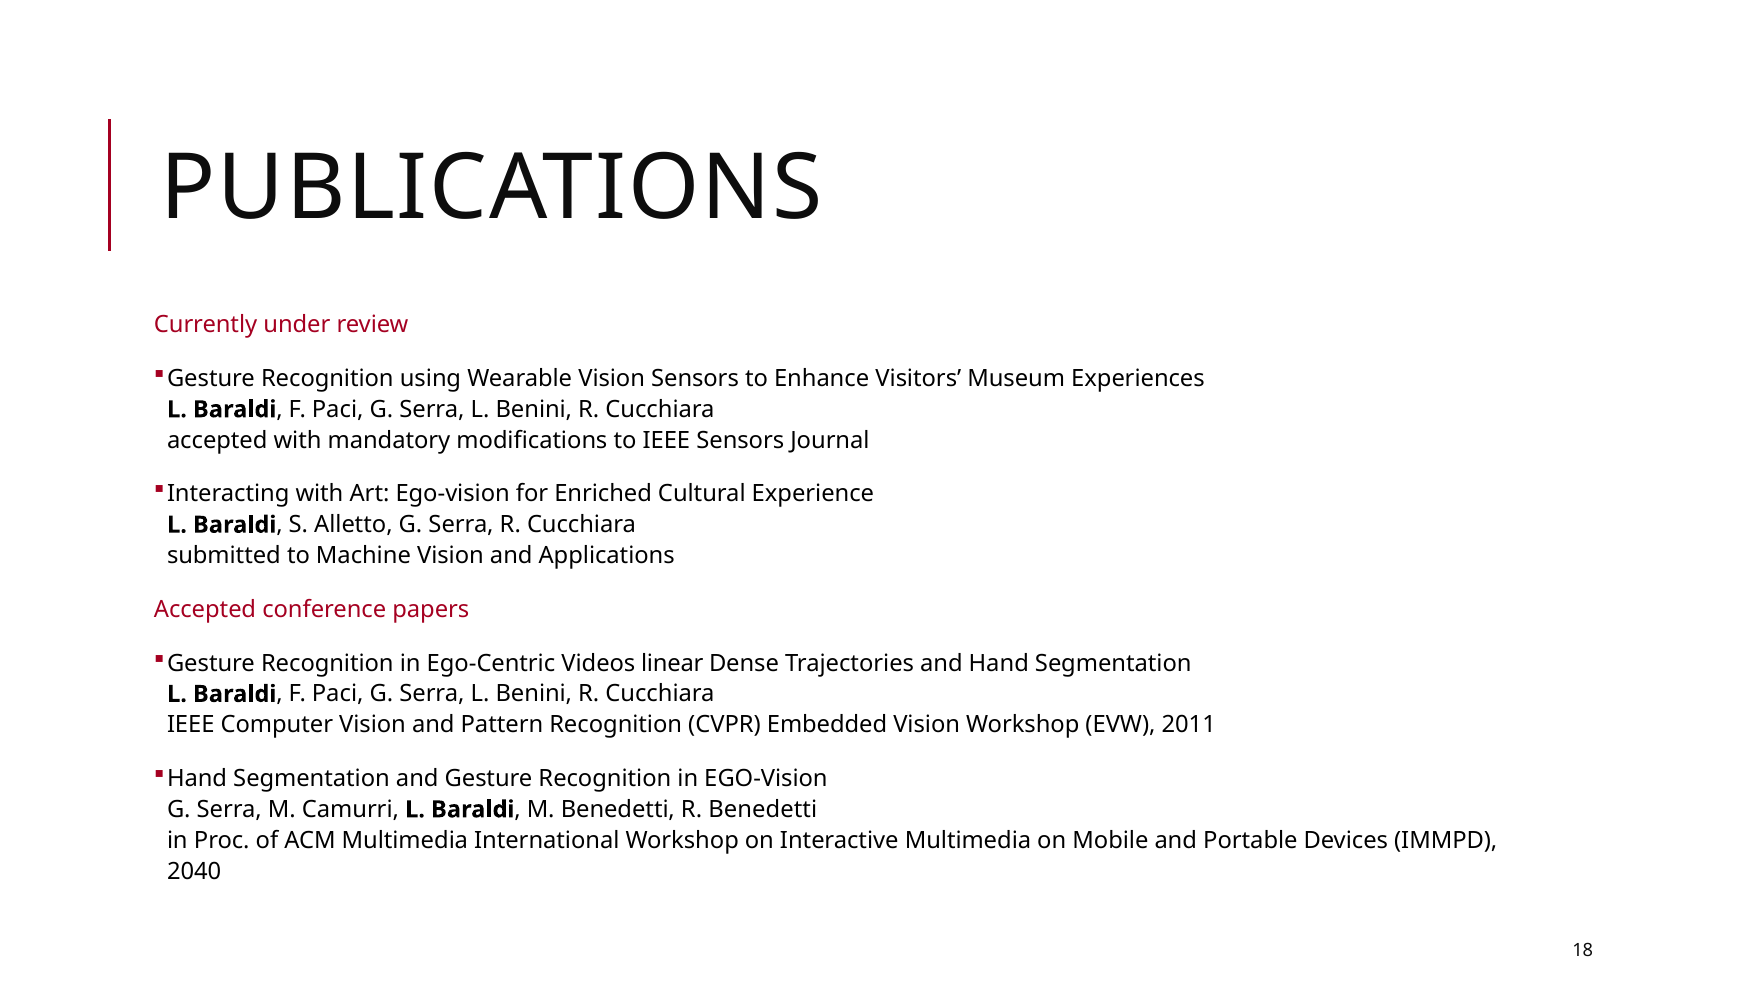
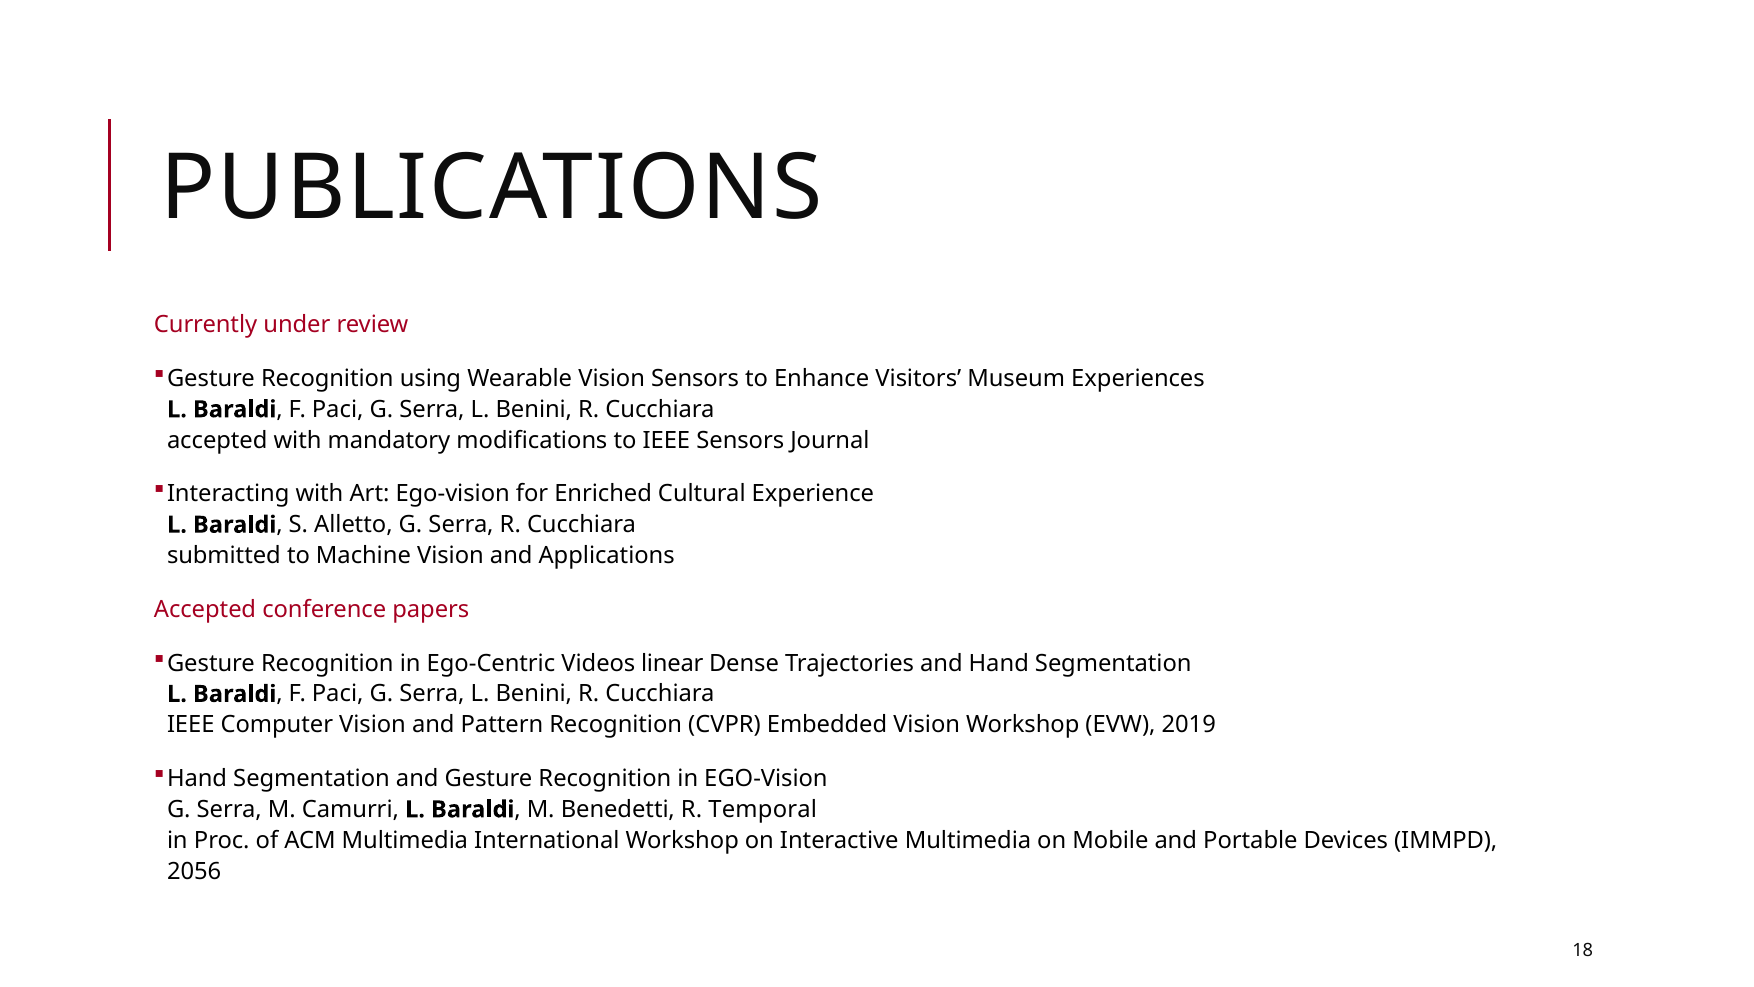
2011: 2011 -> 2019 (1189, 725)
R Benedetti: Benedetti -> Temporal (763, 809)
2040: 2040 -> 2056 (194, 871)
